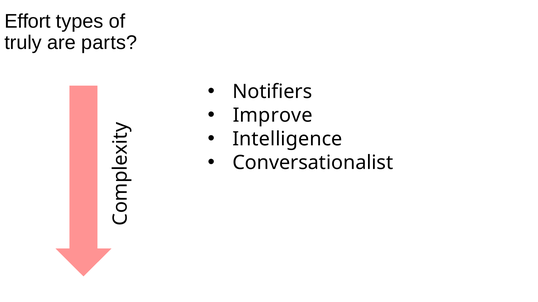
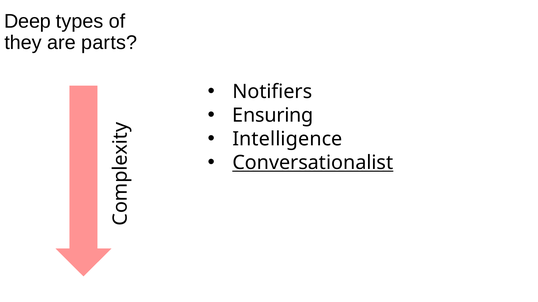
Effort: Effort -> Deep (28, 21)
truly: truly -> they (23, 43)
Improve: Improve -> Ensuring (273, 115)
Conversationalist underline: none -> present (313, 163)
